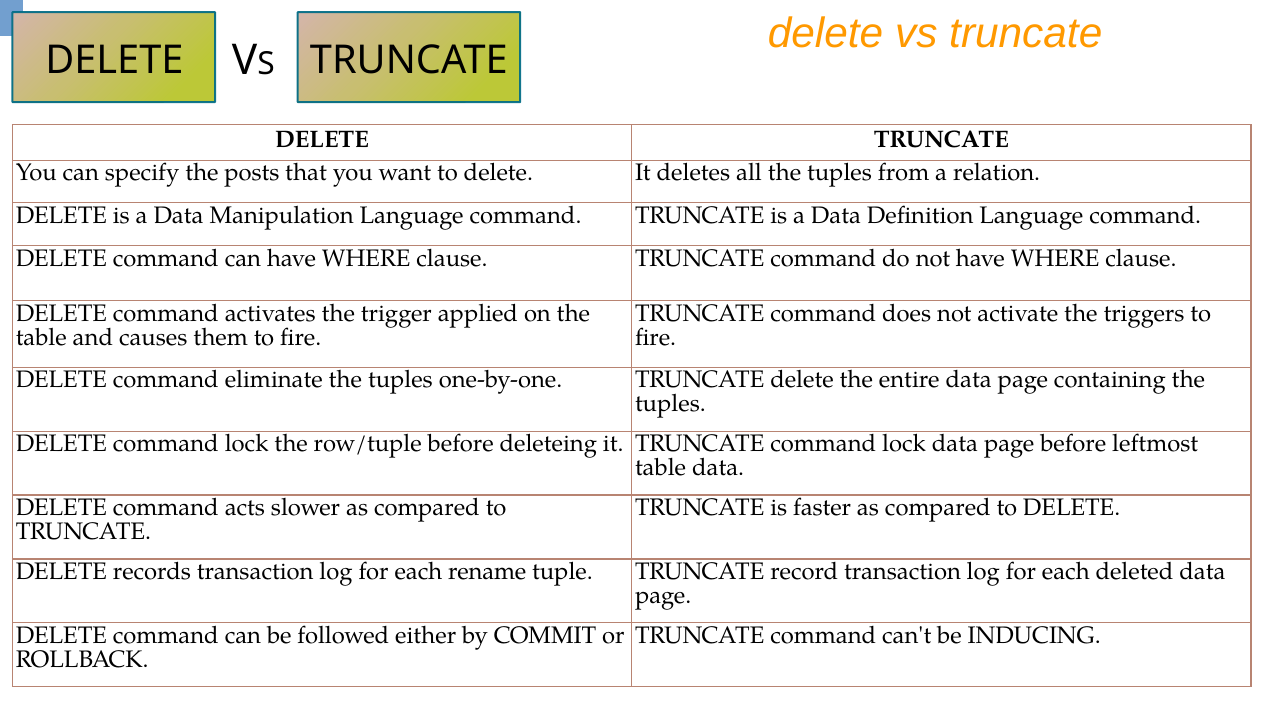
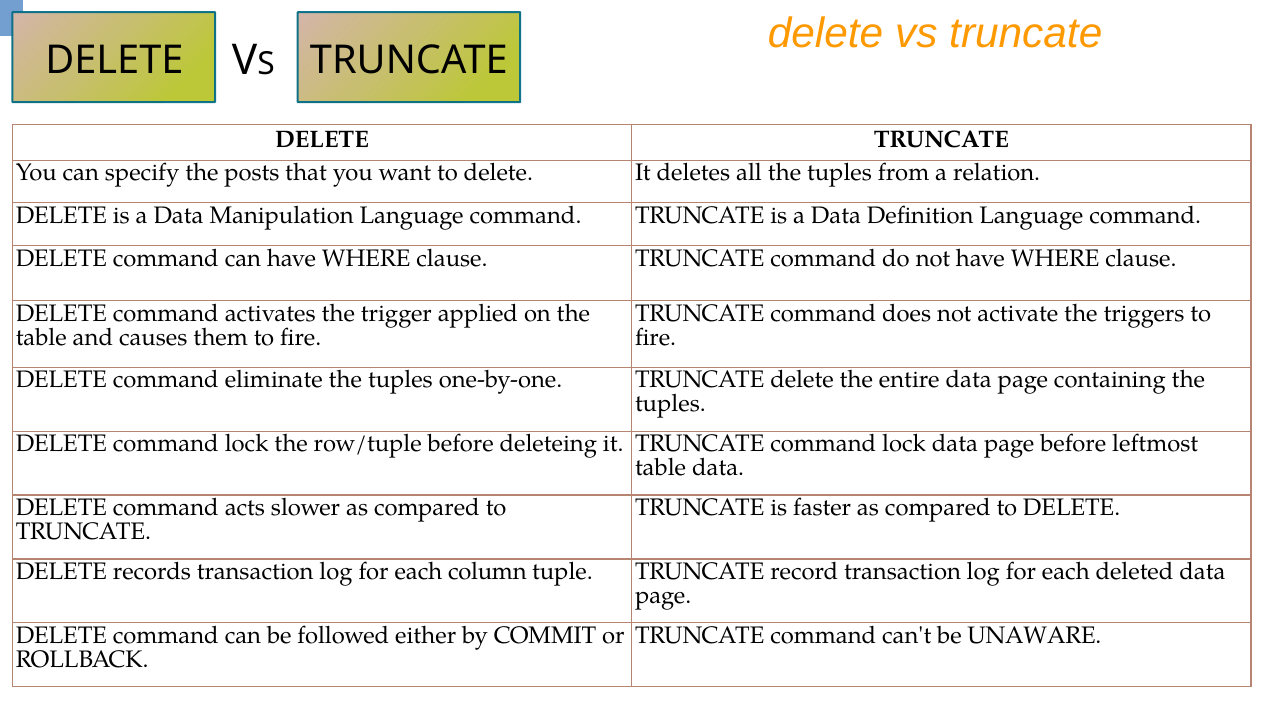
rename: rename -> column (487, 572)
INDUCING: INDUCING -> UNAWARE (1034, 636)
